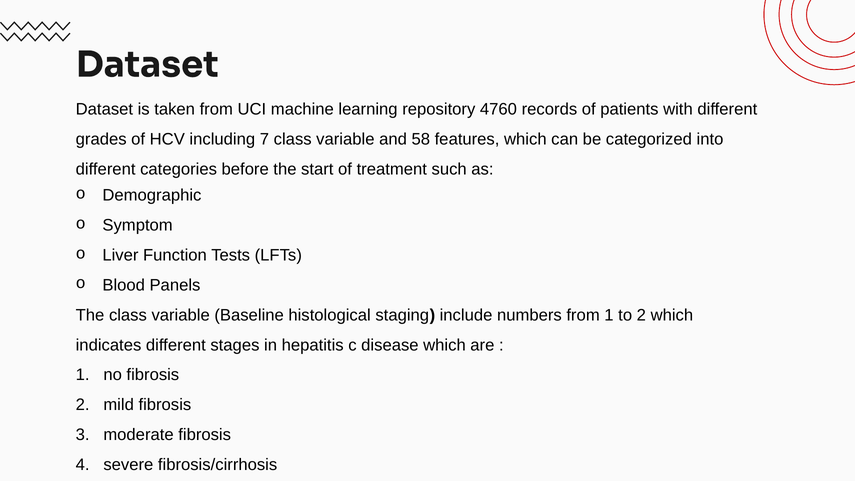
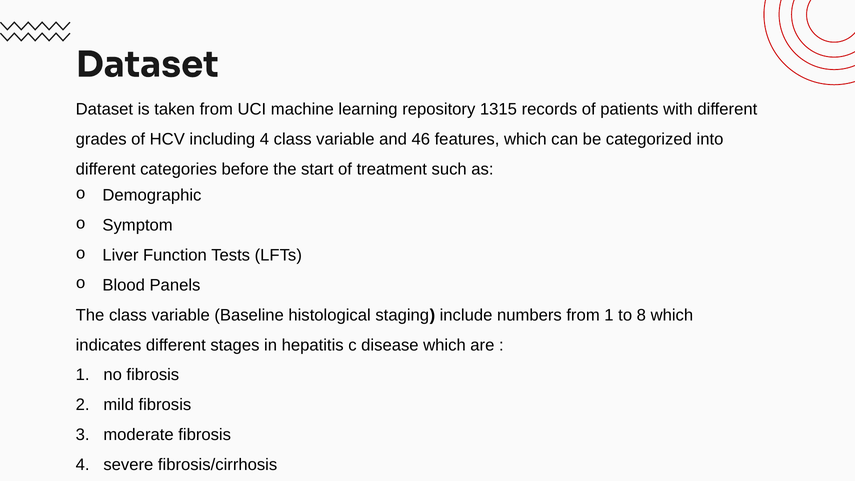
4760: 4760 -> 1315 (498, 109)
including 7: 7 -> 4 (264, 139)
58: 58 -> 46 (421, 139)
to 2: 2 -> 8 (641, 315)
